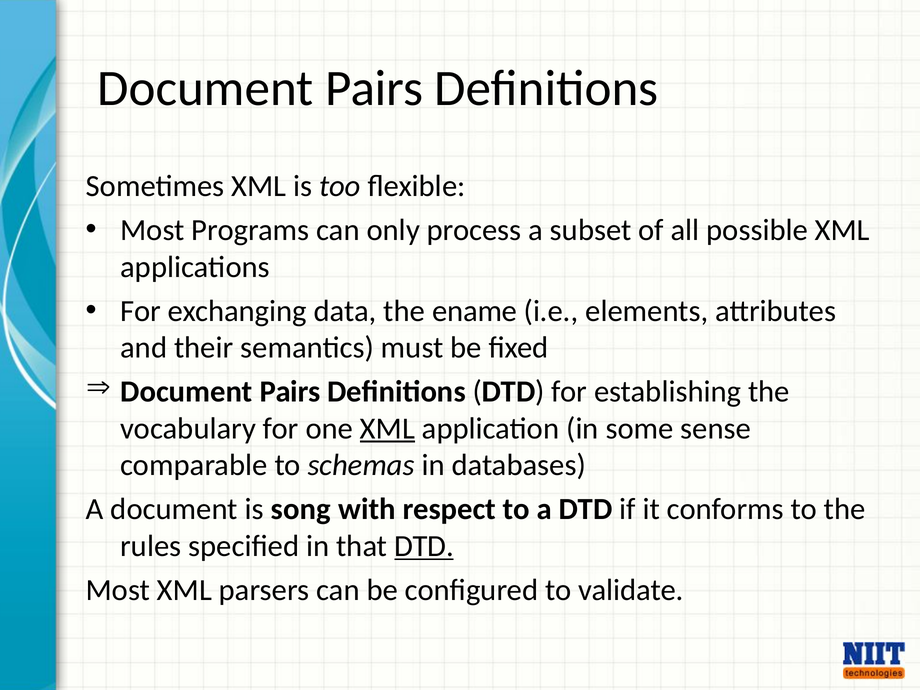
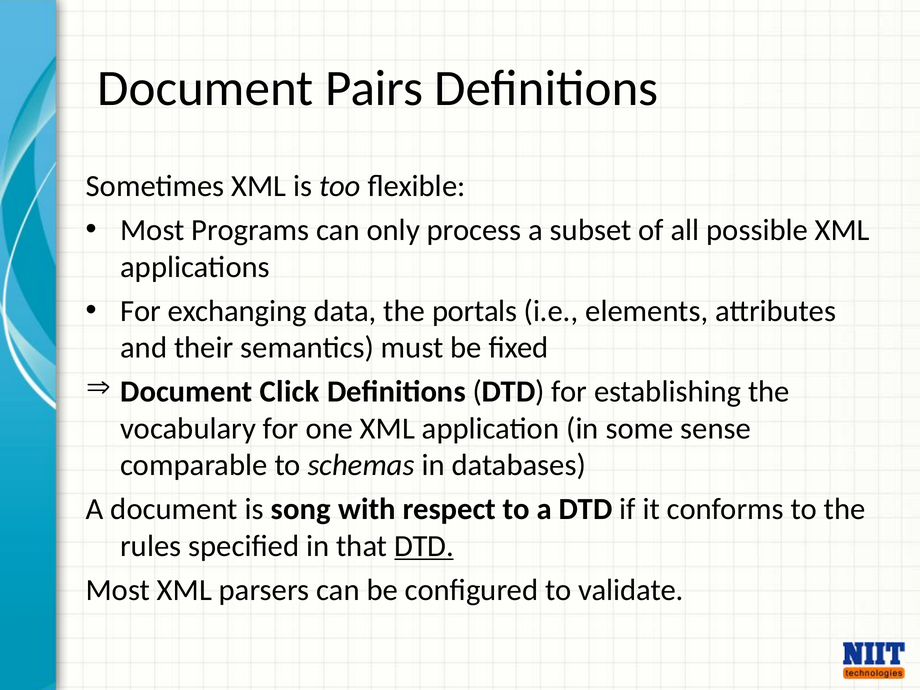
ename: ename -> portals (475, 311)
Pairs: Pairs -> Click (290, 392)
XML underline: present -> none (387, 428)
